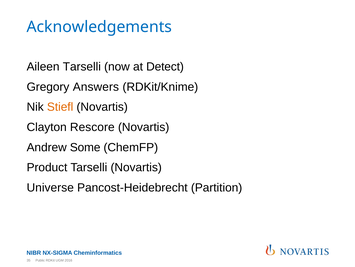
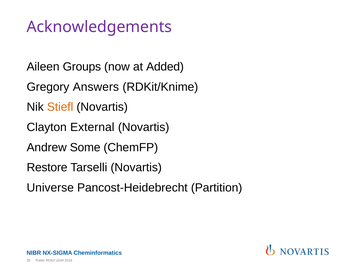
Acknowledgements colour: blue -> purple (99, 27)
Aileen Tarselli: Tarselli -> Groups (82, 67)
Detect: Detect -> Added (165, 67)
Rescore: Rescore -> External (92, 127)
Product: Product -> Restore (47, 167)
